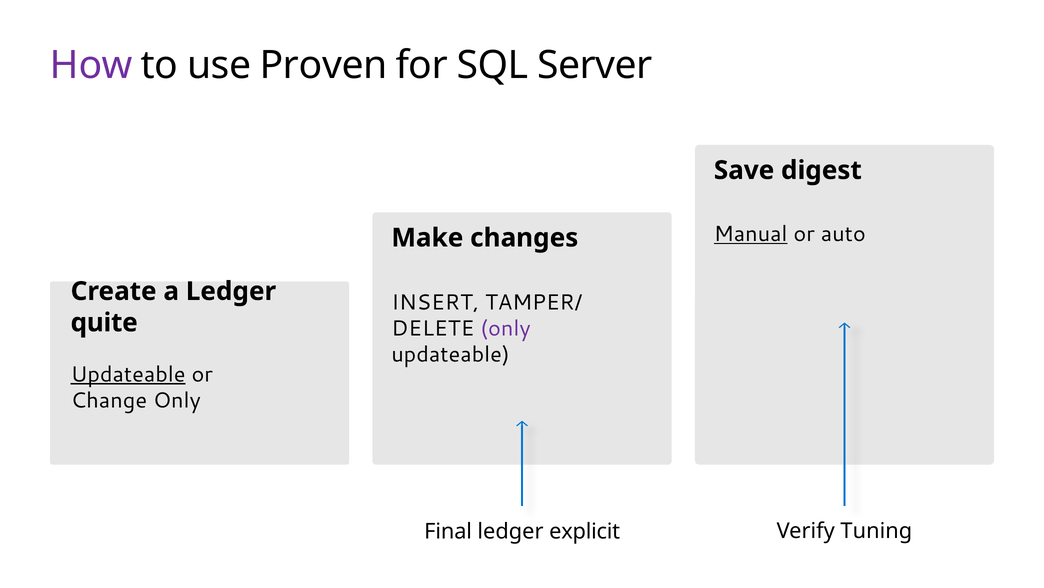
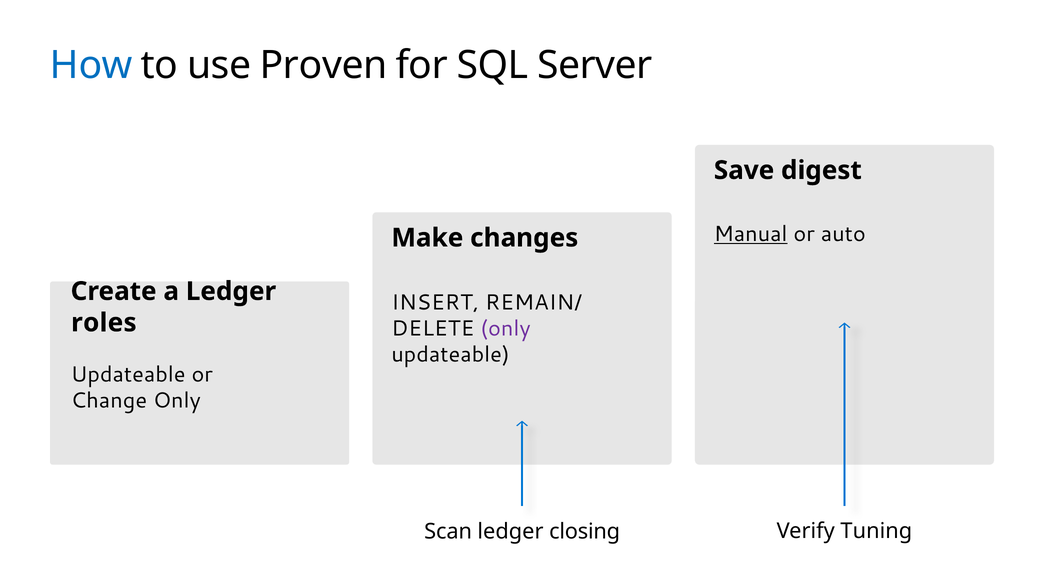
How colour: purple -> blue (91, 65)
TAMPER/: TAMPER/ -> REMAIN/ (534, 302)
quite: quite -> roles (104, 322)
Updateable underline: present -> none (128, 374)
Final: Final -> Scan (448, 531)
explicit: explicit -> closing (585, 531)
